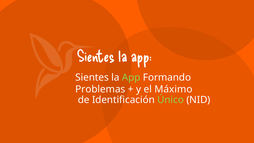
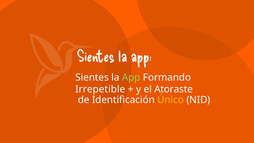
Problemas: Problemas -> Irrepetible (100, 89)
Máximo: Máximo -> Atoraste (174, 89)
Único colour: light green -> yellow (171, 100)
